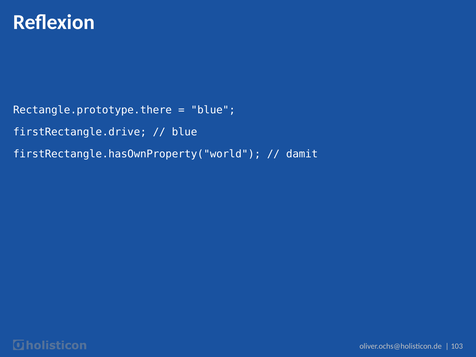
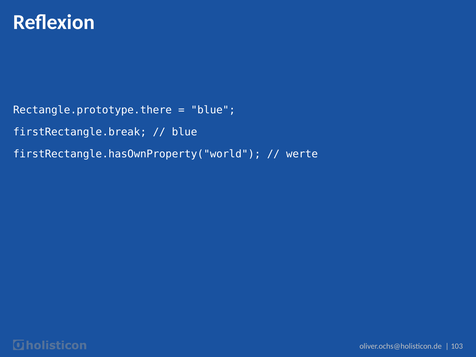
firstRectangle.drive: firstRectangle.drive -> firstRectangle.break (80, 132)
damit: damit -> werte (302, 154)
